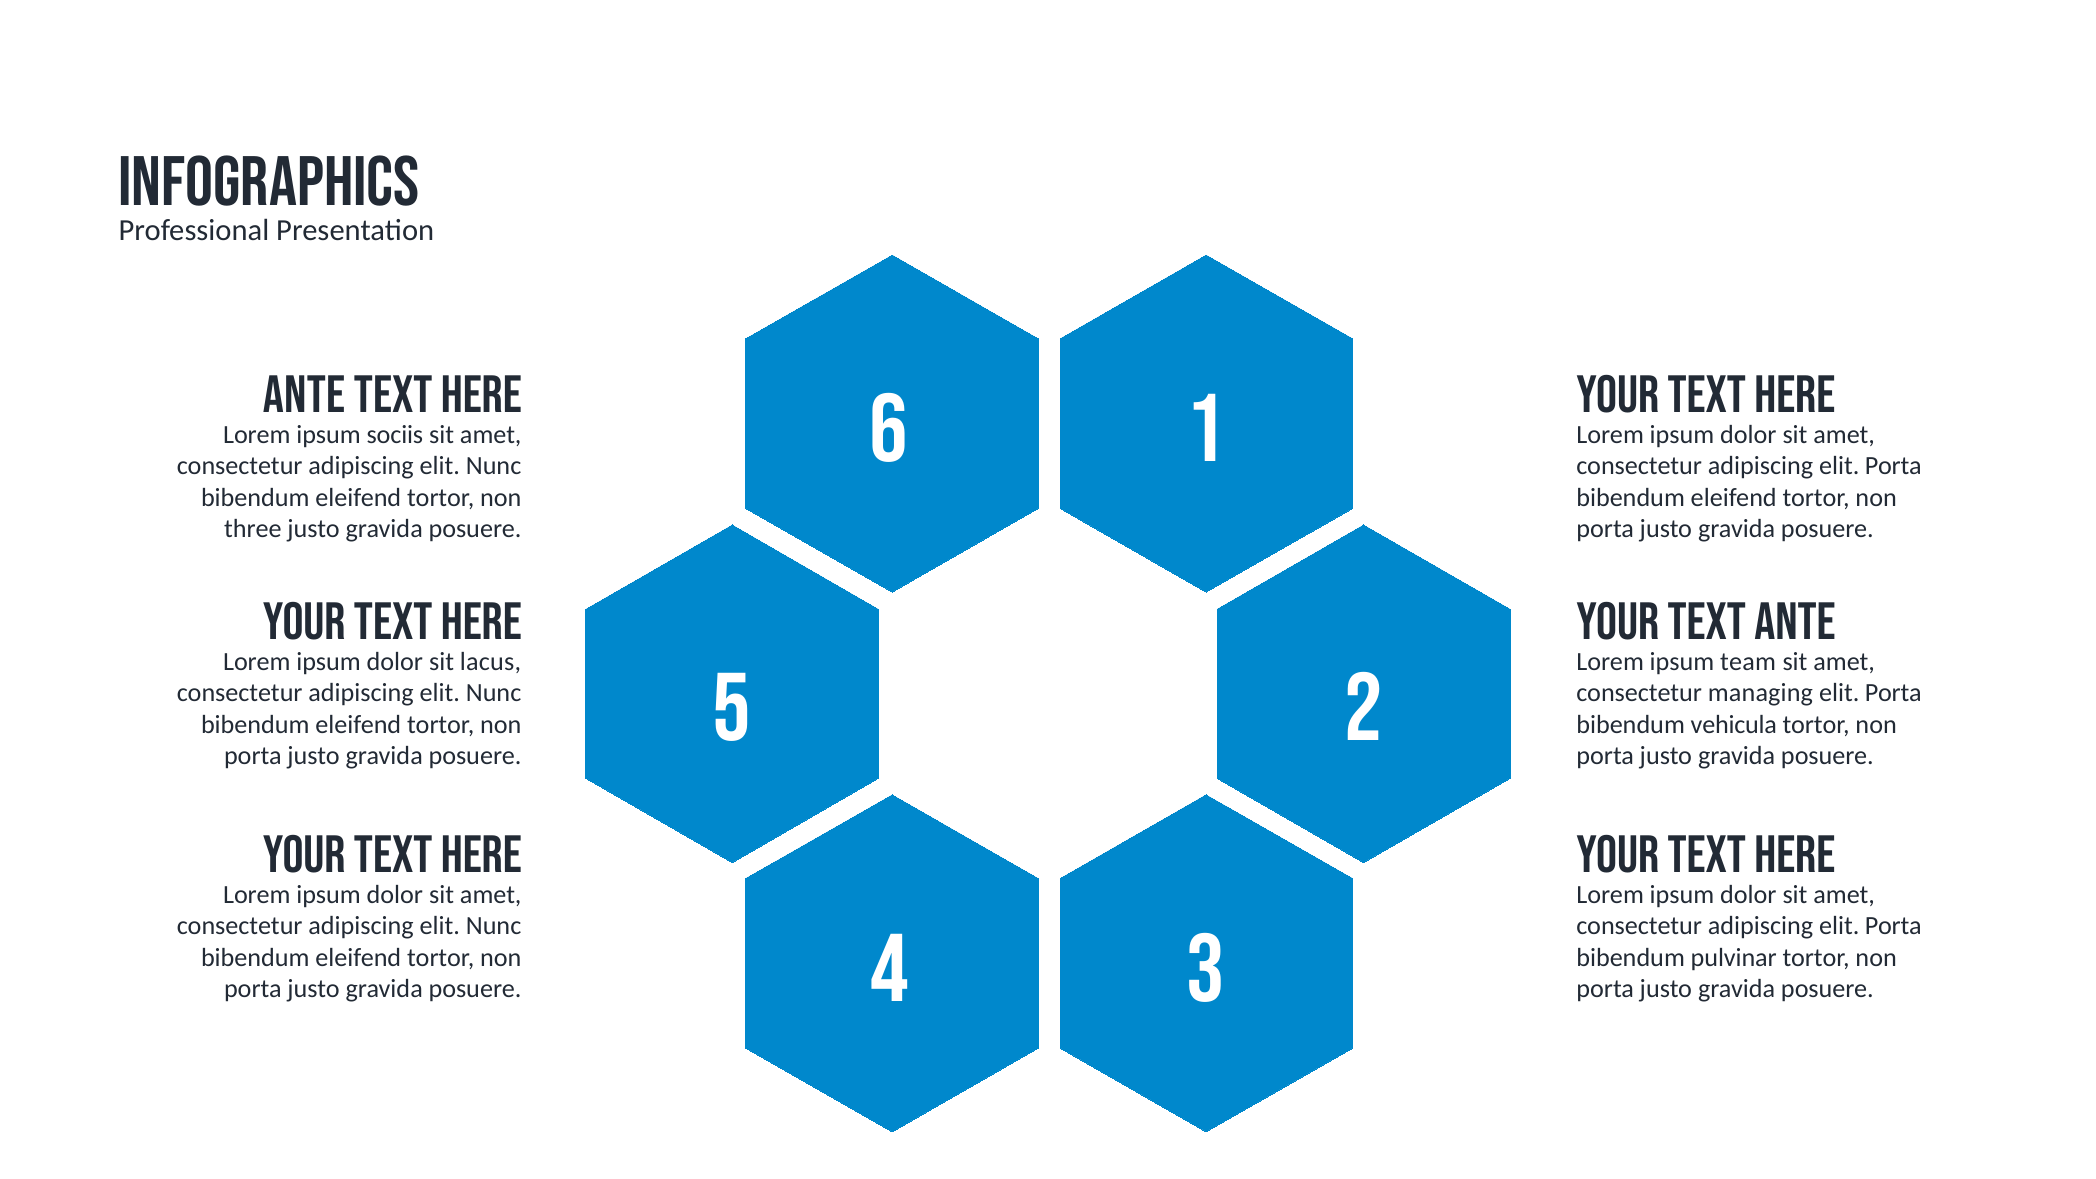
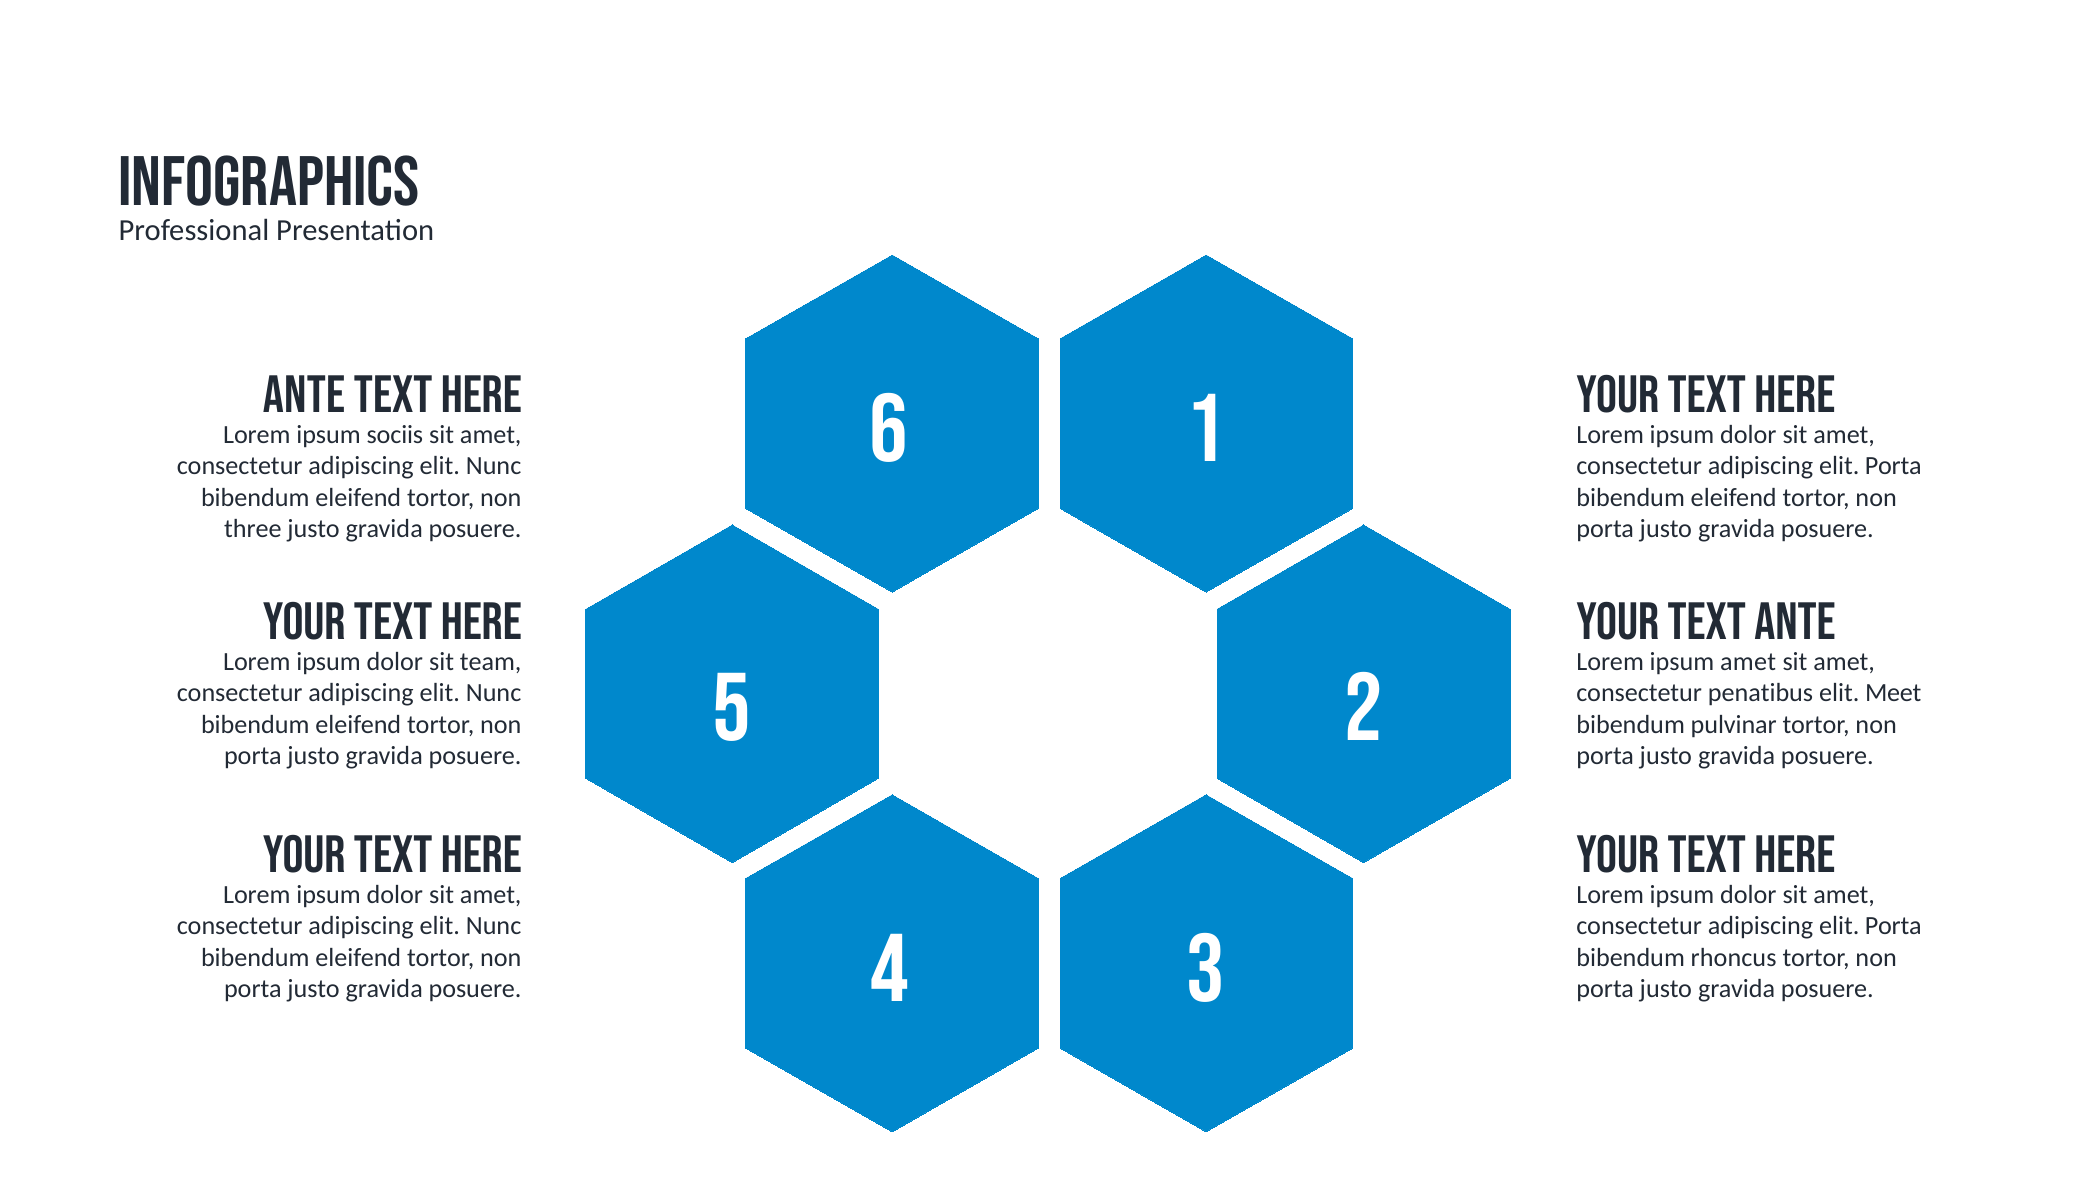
lacus: lacus -> team (491, 662)
ipsum team: team -> amet (1748, 662)
managing: managing -> penatibus (1761, 693)
Porta: Porta -> Meet (1893, 693)
vehicula: vehicula -> pulvinar (1734, 725)
pulvinar: pulvinar -> rhoncus (1734, 958)
